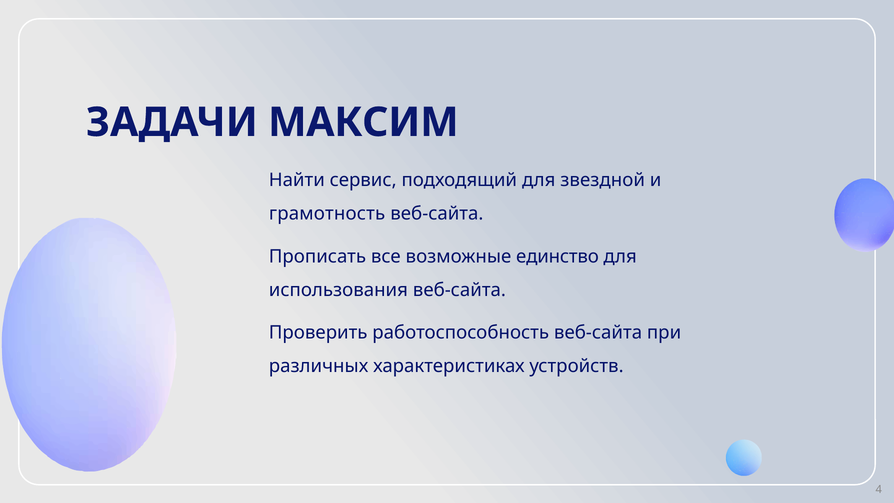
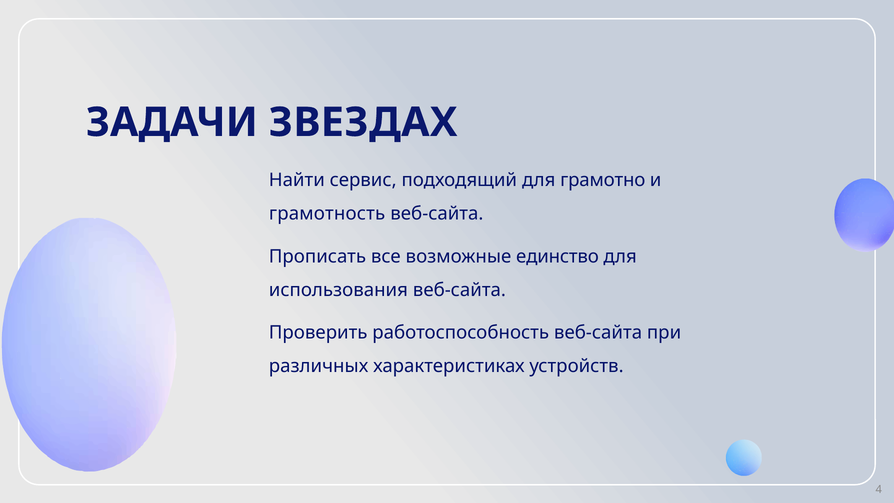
МАКСИМ: МАКСИМ -> ЗВЕЗДАХ (363, 122)
звездной: звездной -> грамотно (603, 180)
